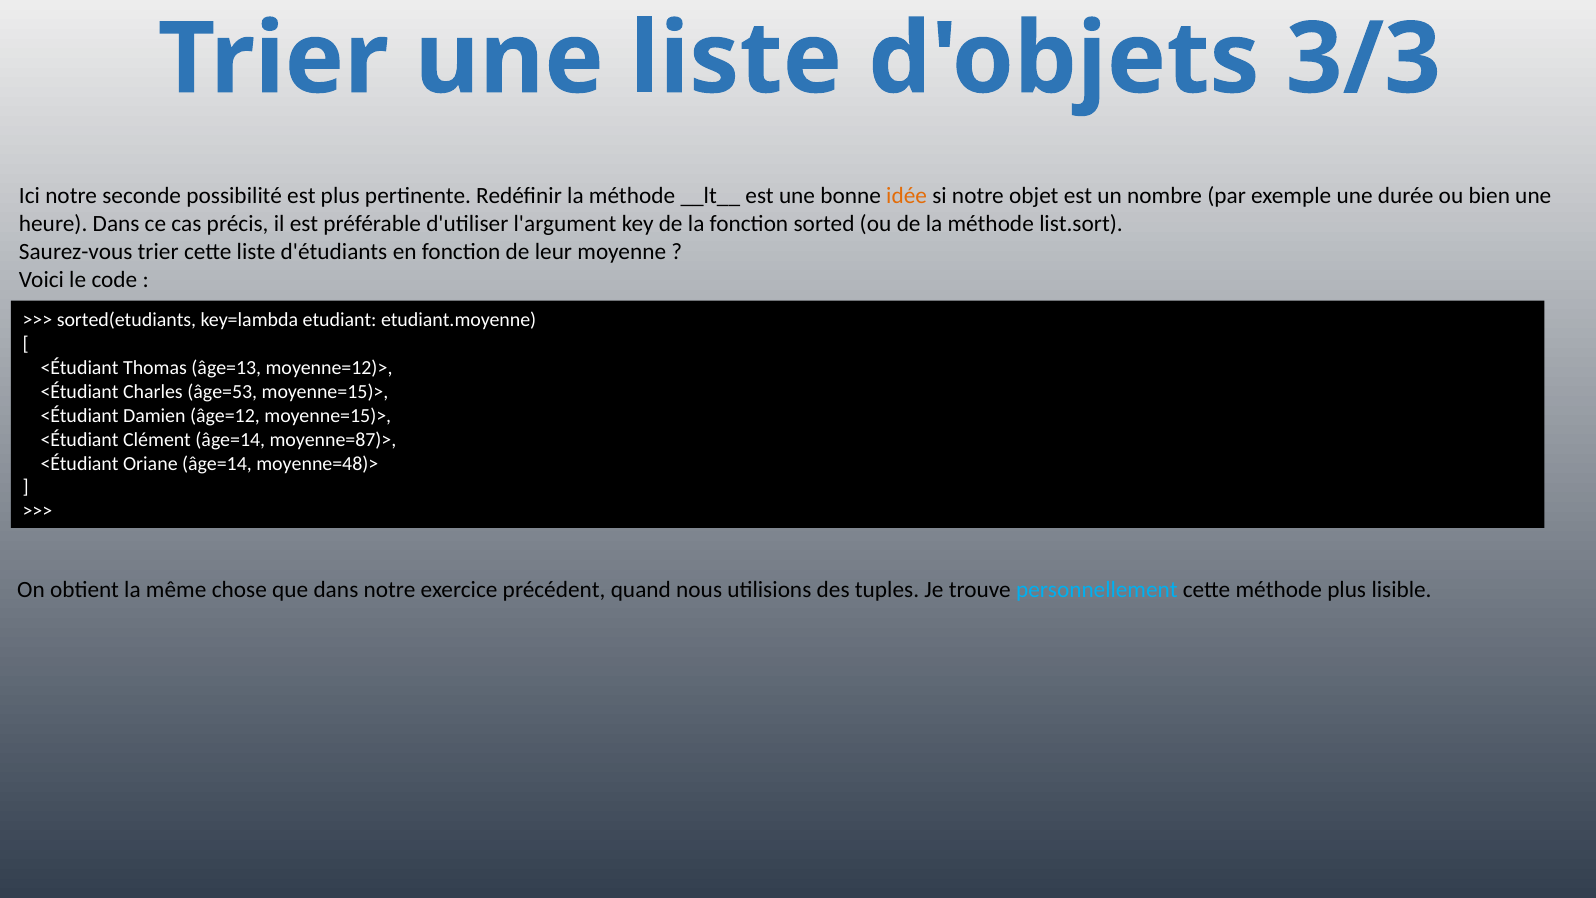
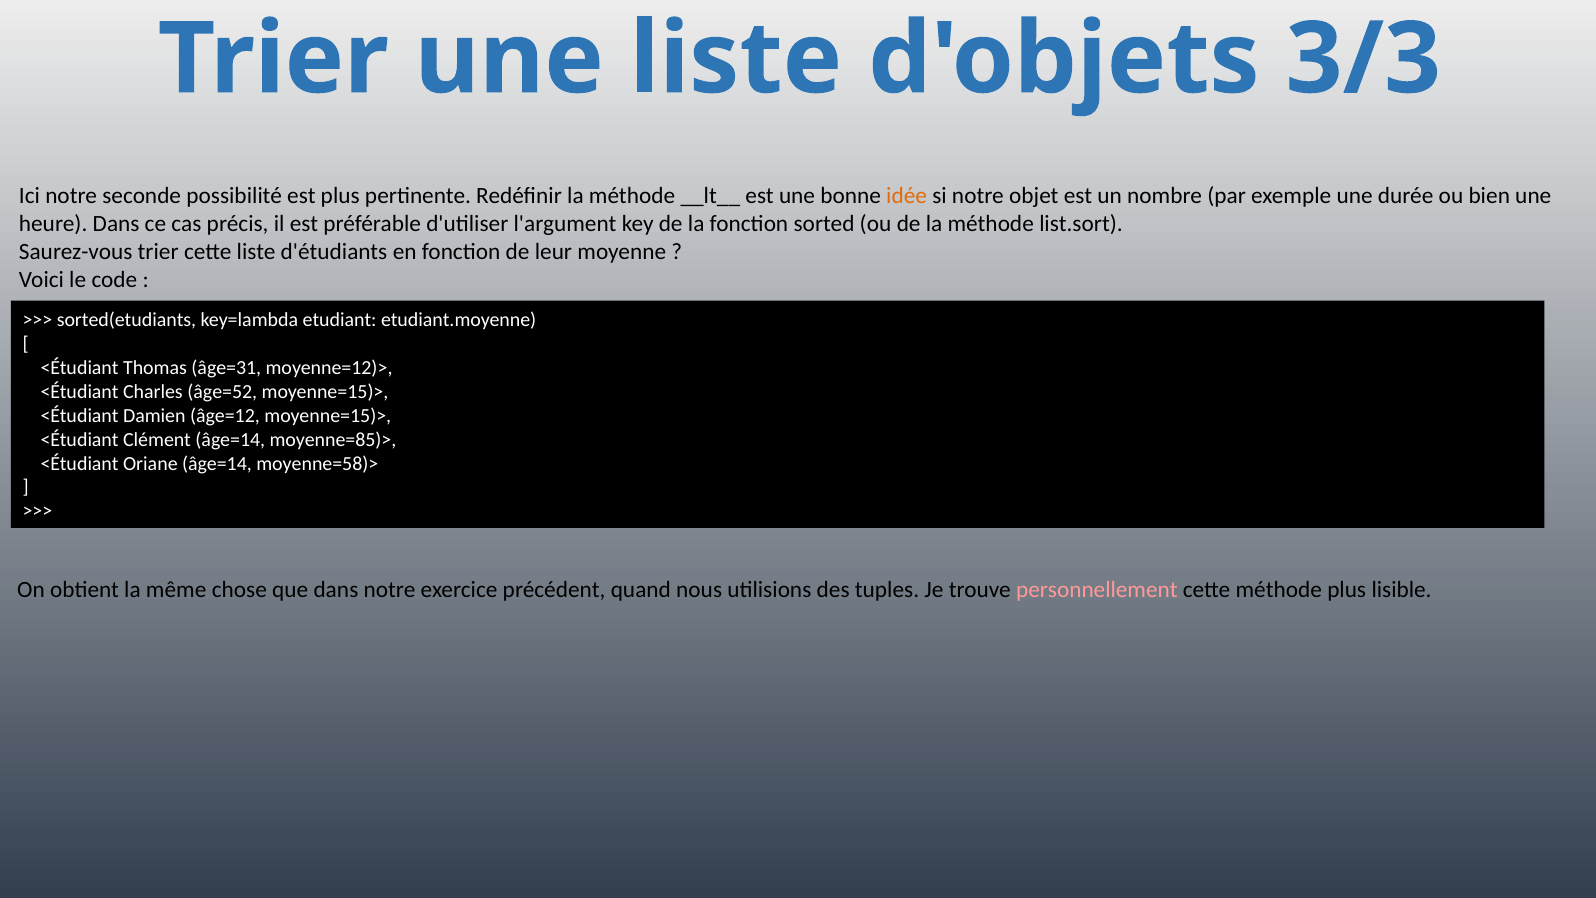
âge=13: âge=13 -> âge=31 (226, 368)
âge=53: âge=53 -> âge=52 (222, 391)
moyenne=87)>: moyenne=87)> -> moyenne=85)> (333, 439)
moyenne=48)>: moyenne=48)> -> moyenne=58)> (317, 463)
personnellement colour: light blue -> pink (1097, 589)
